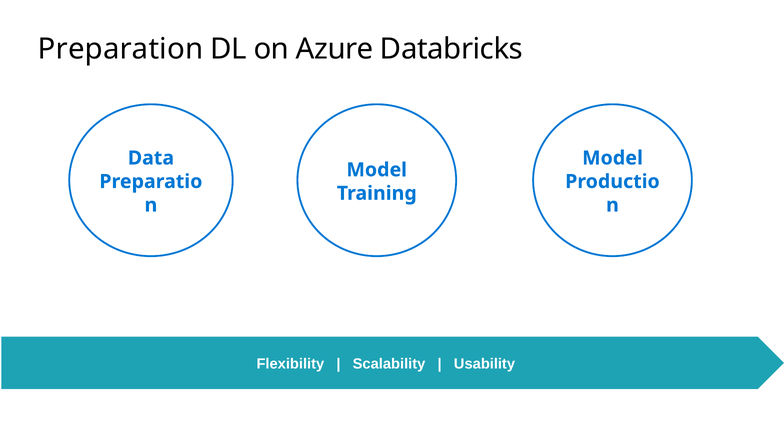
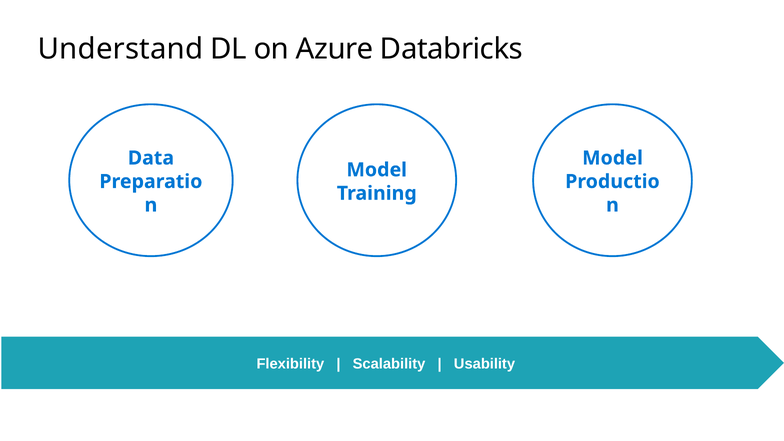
Preparation: Preparation -> Understand (121, 49)
